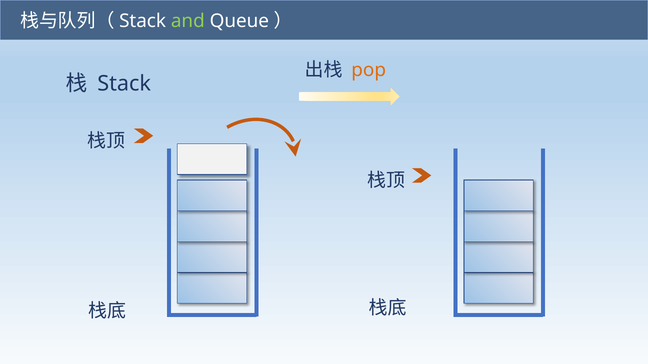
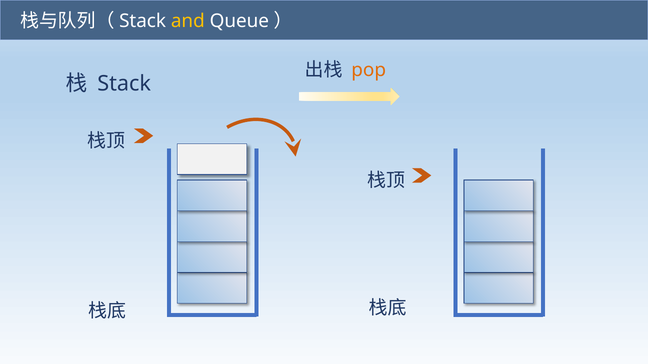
and colour: light green -> yellow (188, 21)
